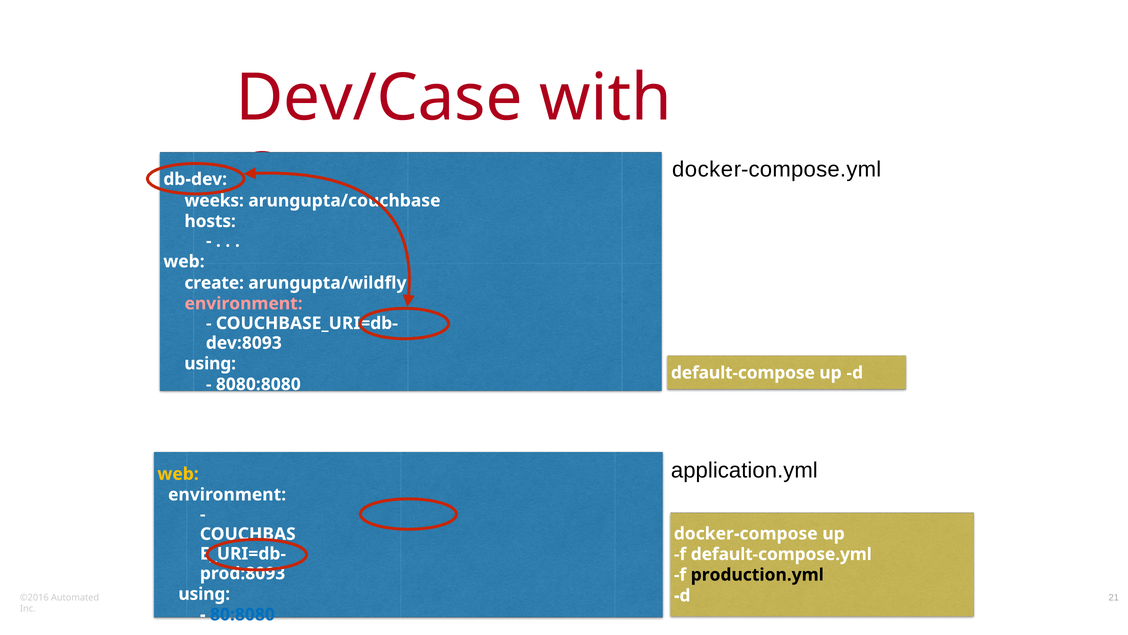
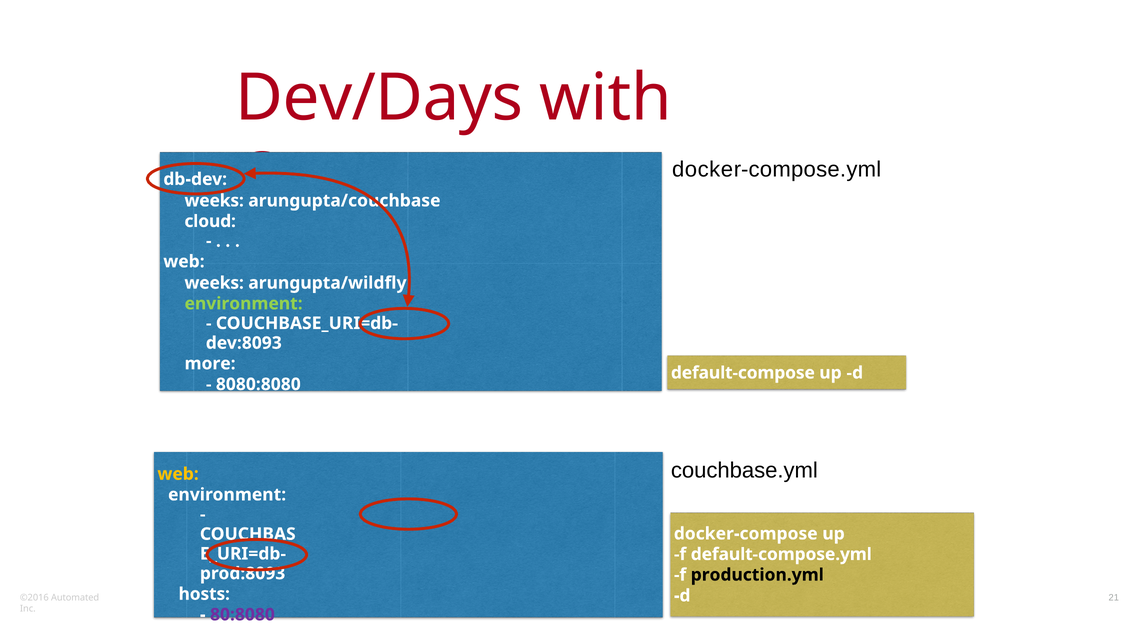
Dev/Case: Dev/Case -> Dev/Days (379, 98)
hosts: hosts -> cloud (210, 221)
create: create -> weeks (214, 283)
environment colour: pink -> light green (244, 303)
using: using -> more (210, 363)
application.yml: application.yml -> couchbase.yml (744, 470)
using: using -> hosts (204, 594)
80:8080 colour: blue -> purple (242, 614)
